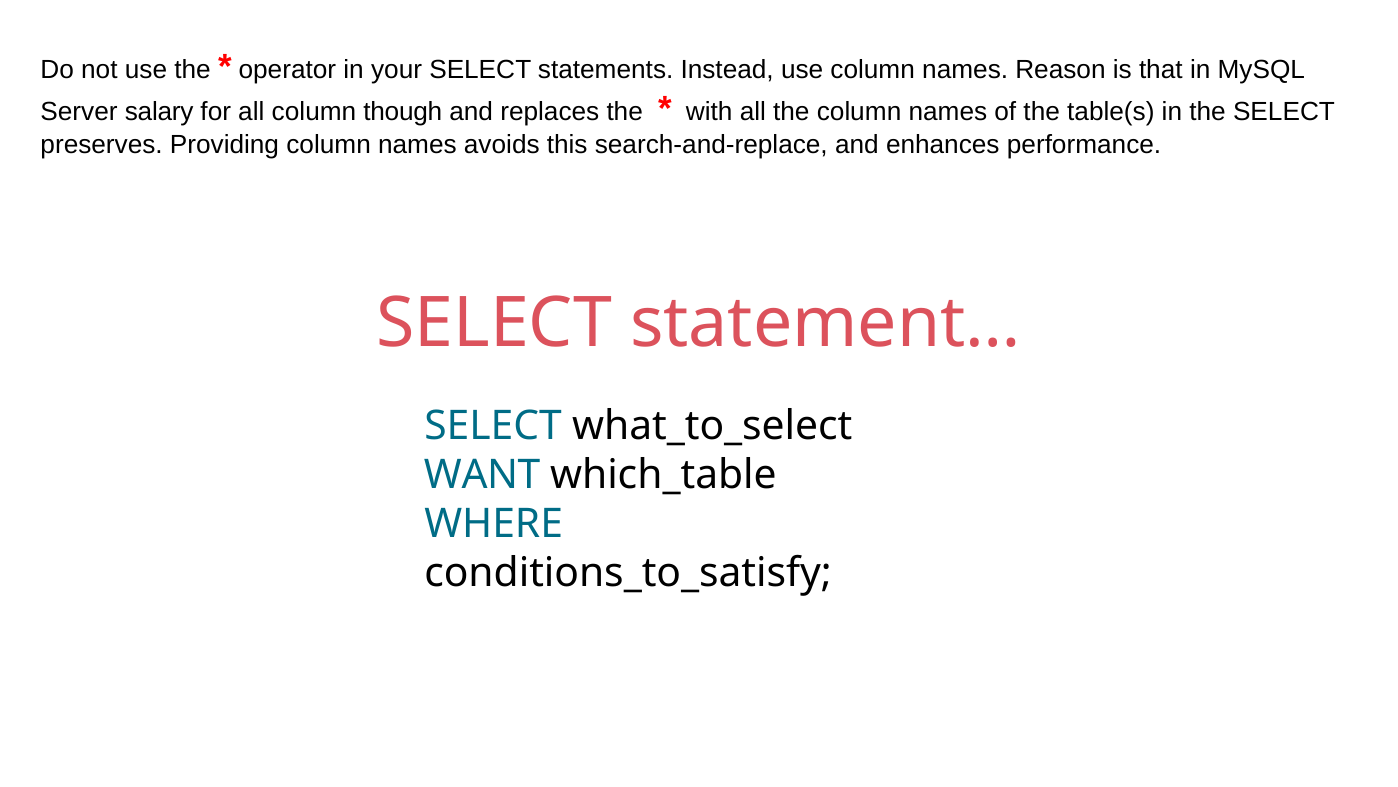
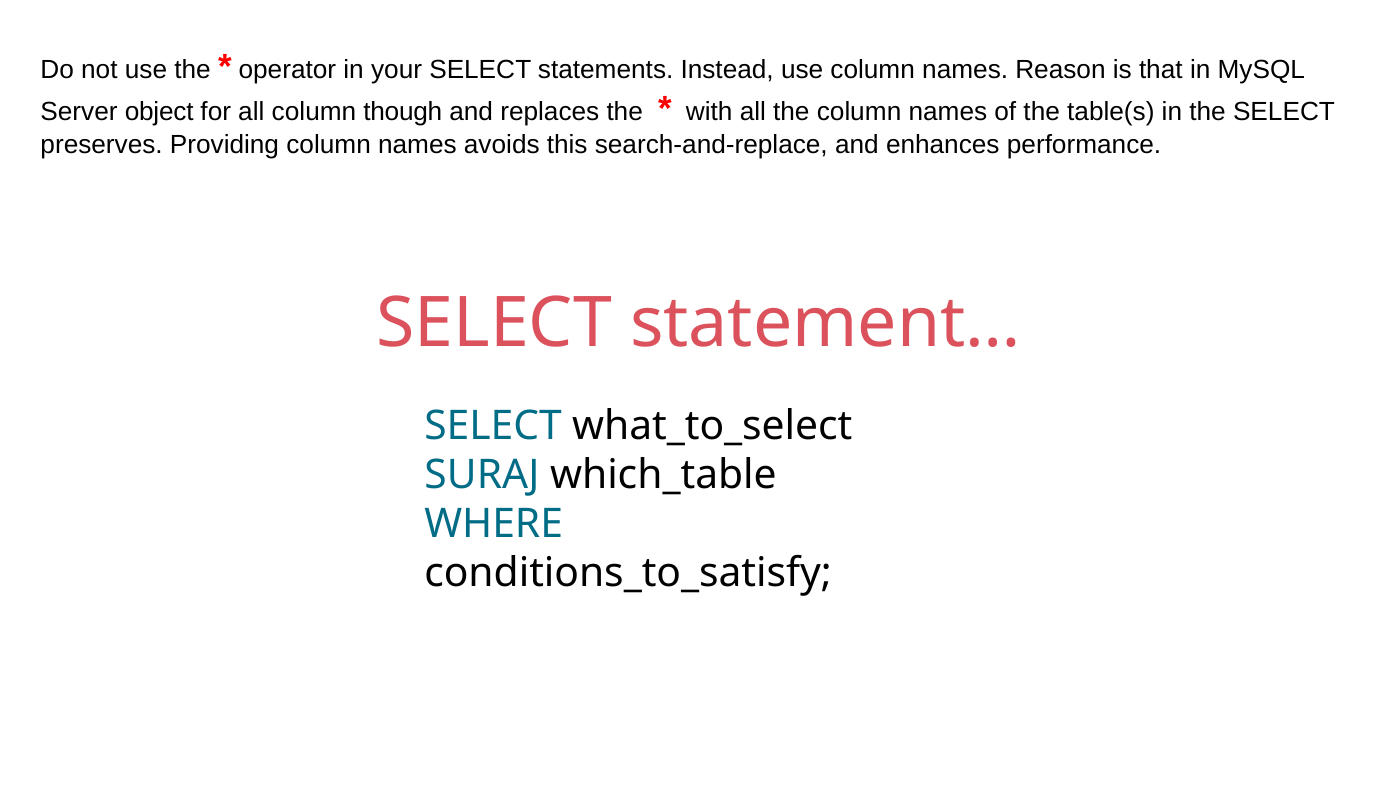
salary: salary -> object (159, 112)
WANT: WANT -> SURAJ (482, 475)
